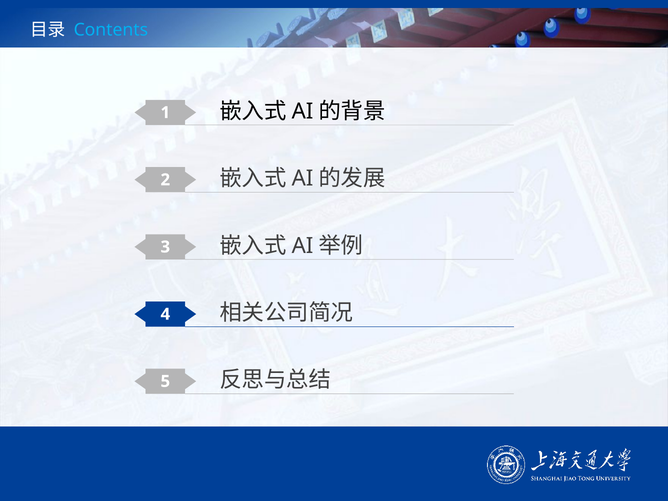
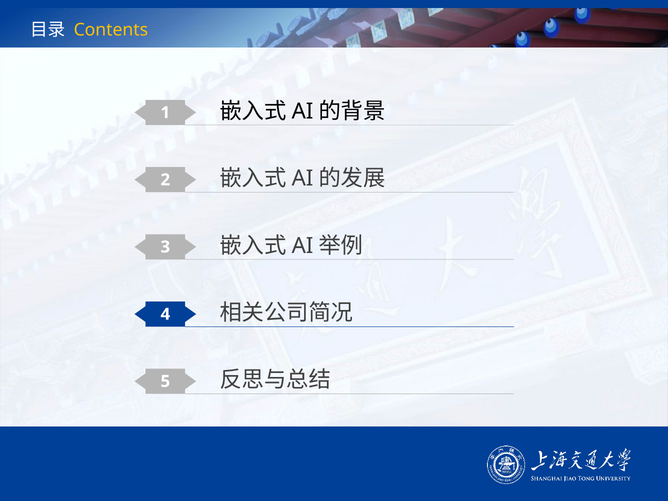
Contents colour: light blue -> yellow (111, 30)
